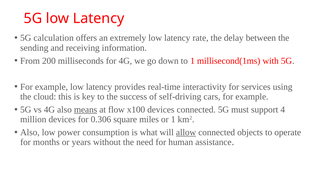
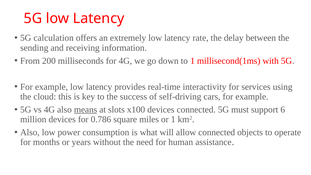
flow: flow -> slots (116, 110)
4: 4 -> 6 (283, 110)
0.306: 0.306 -> 0.786 (101, 119)
allow underline: present -> none (186, 132)
